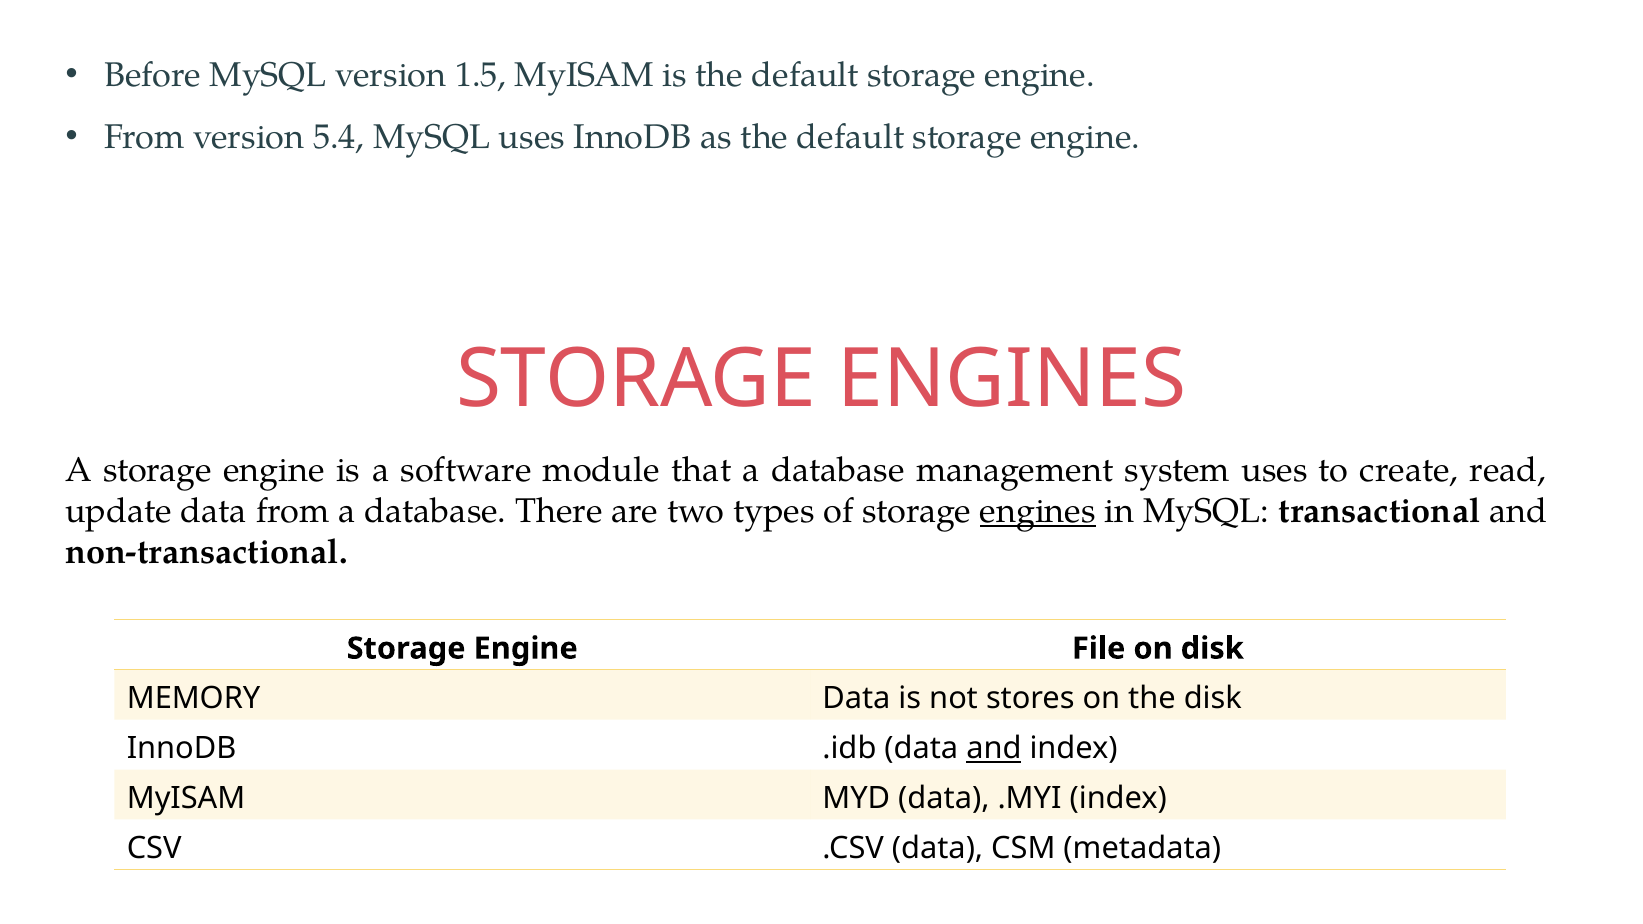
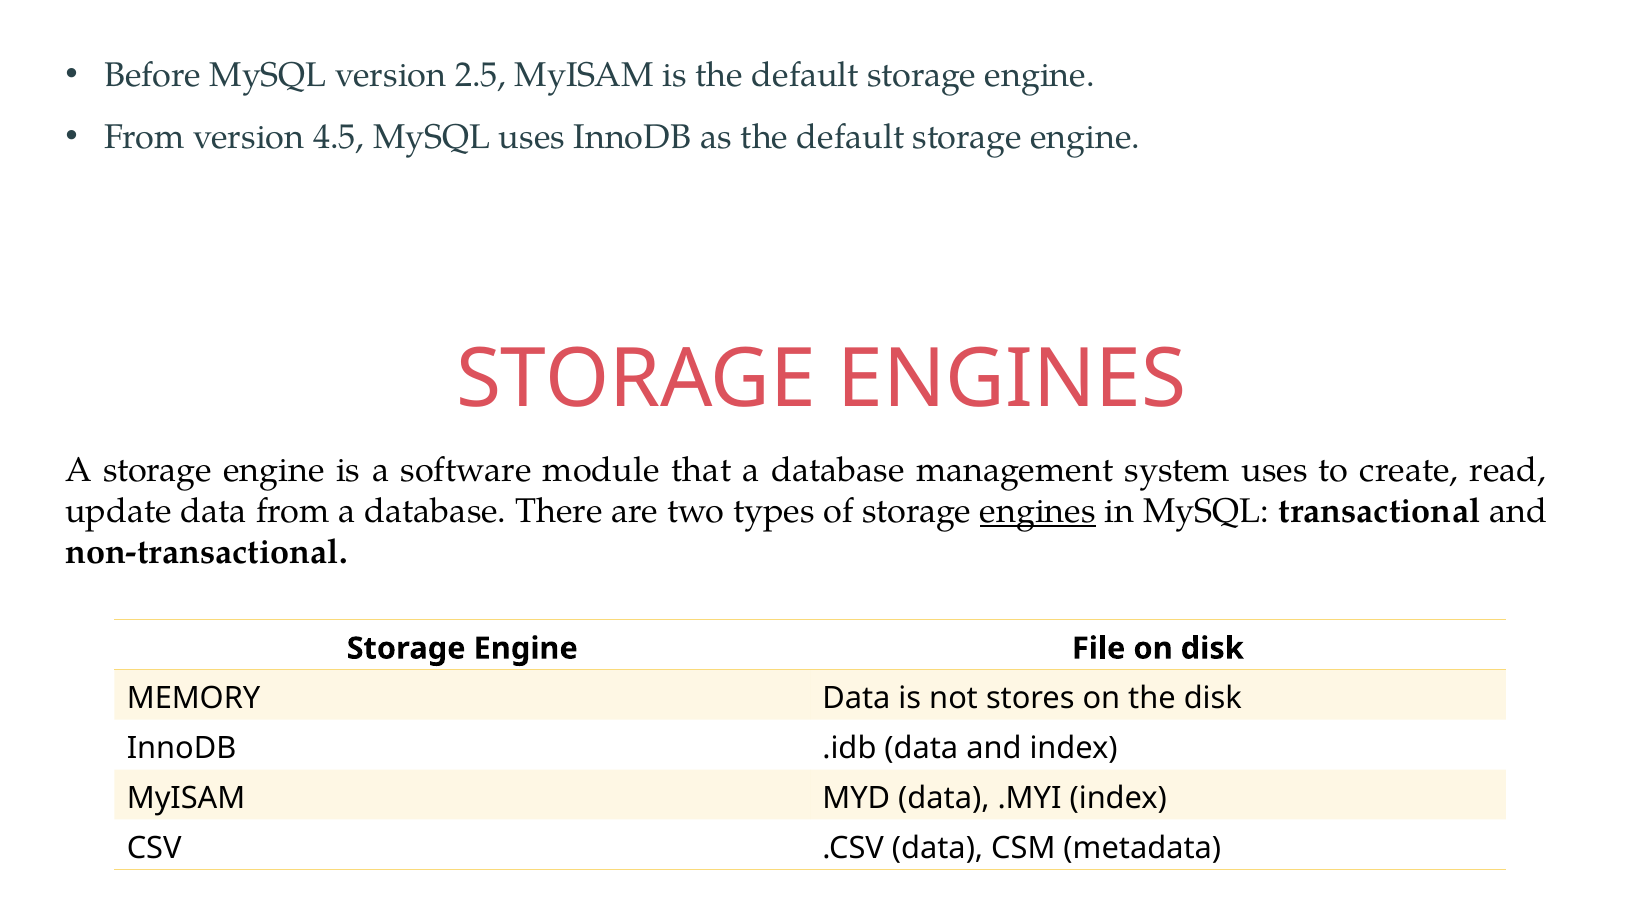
1.5: 1.5 -> 2.5 (481, 75)
5.4: 5.4 -> 4.5 (339, 137)
and underline: present -> none (994, 749)
